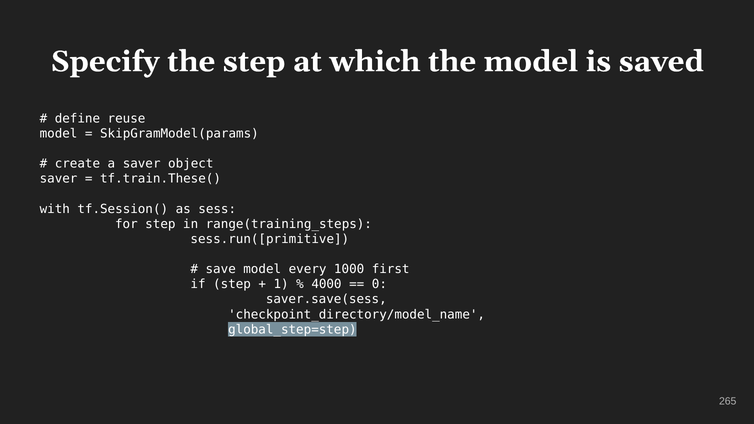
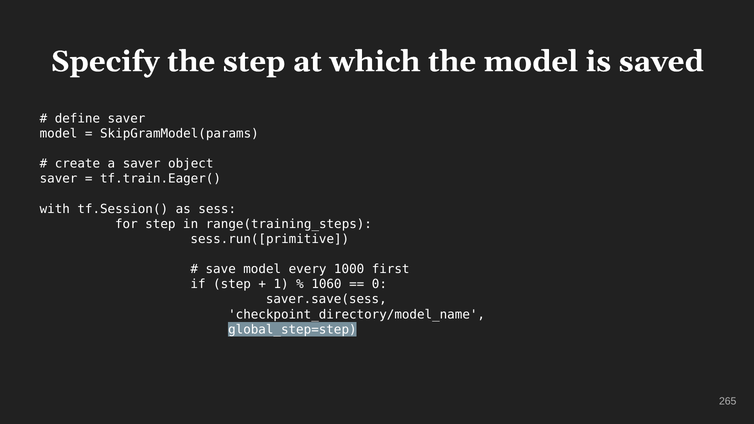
define reuse: reuse -> saver (126, 118)
tf.train.These(: tf.train.These( -> tf.train.Eager( (161, 179)
4000: 4000 -> 1060 (326, 284)
